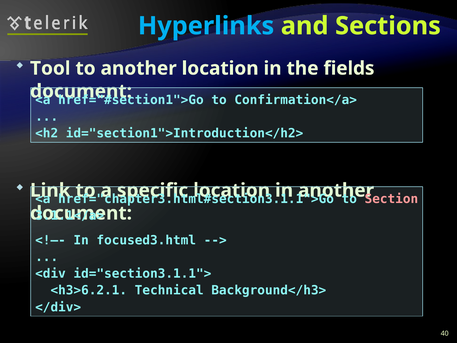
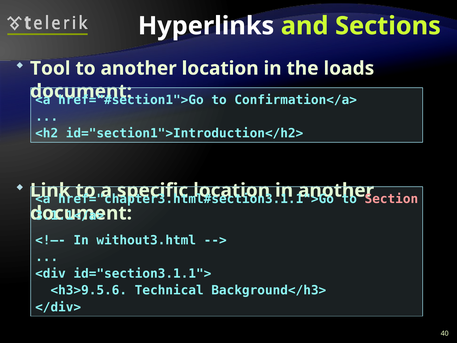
Hyperlinks colour: light blue -> white (206, 26)
fields: fields -> loads (349, 68)
focused3.html: focused3.html -> without3.html (146, 240)
<h3>6.2.1: <h3>6.2.1 -> <h3>9.5.6 (89, 290)
